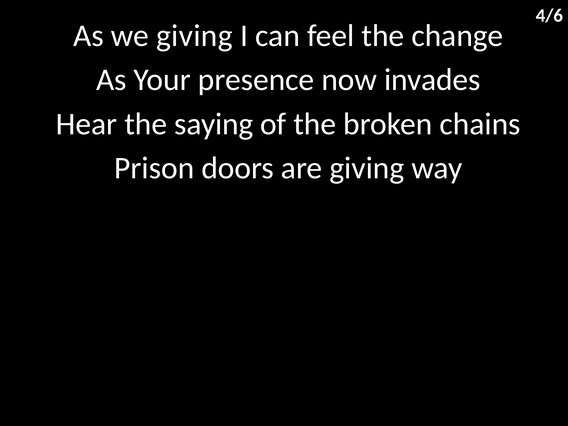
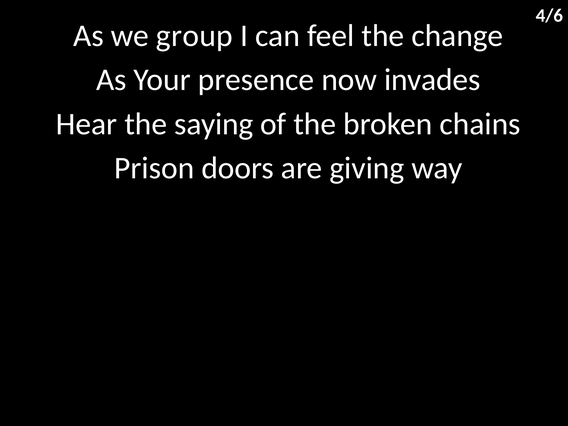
we giving: giving -> group (194, 36)
